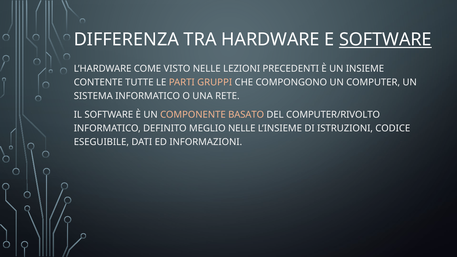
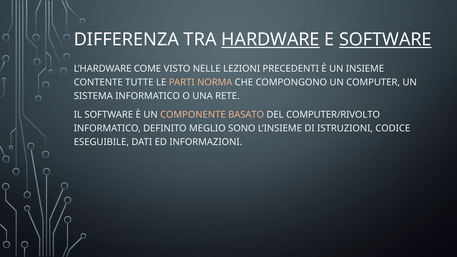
HARDWARE underline: none -> present (270, 40)
GRUPPI: GRUPPI -> NORMA (215, 82)
MEGLIO NELLE: NELLE -> SONO (242, 128)
